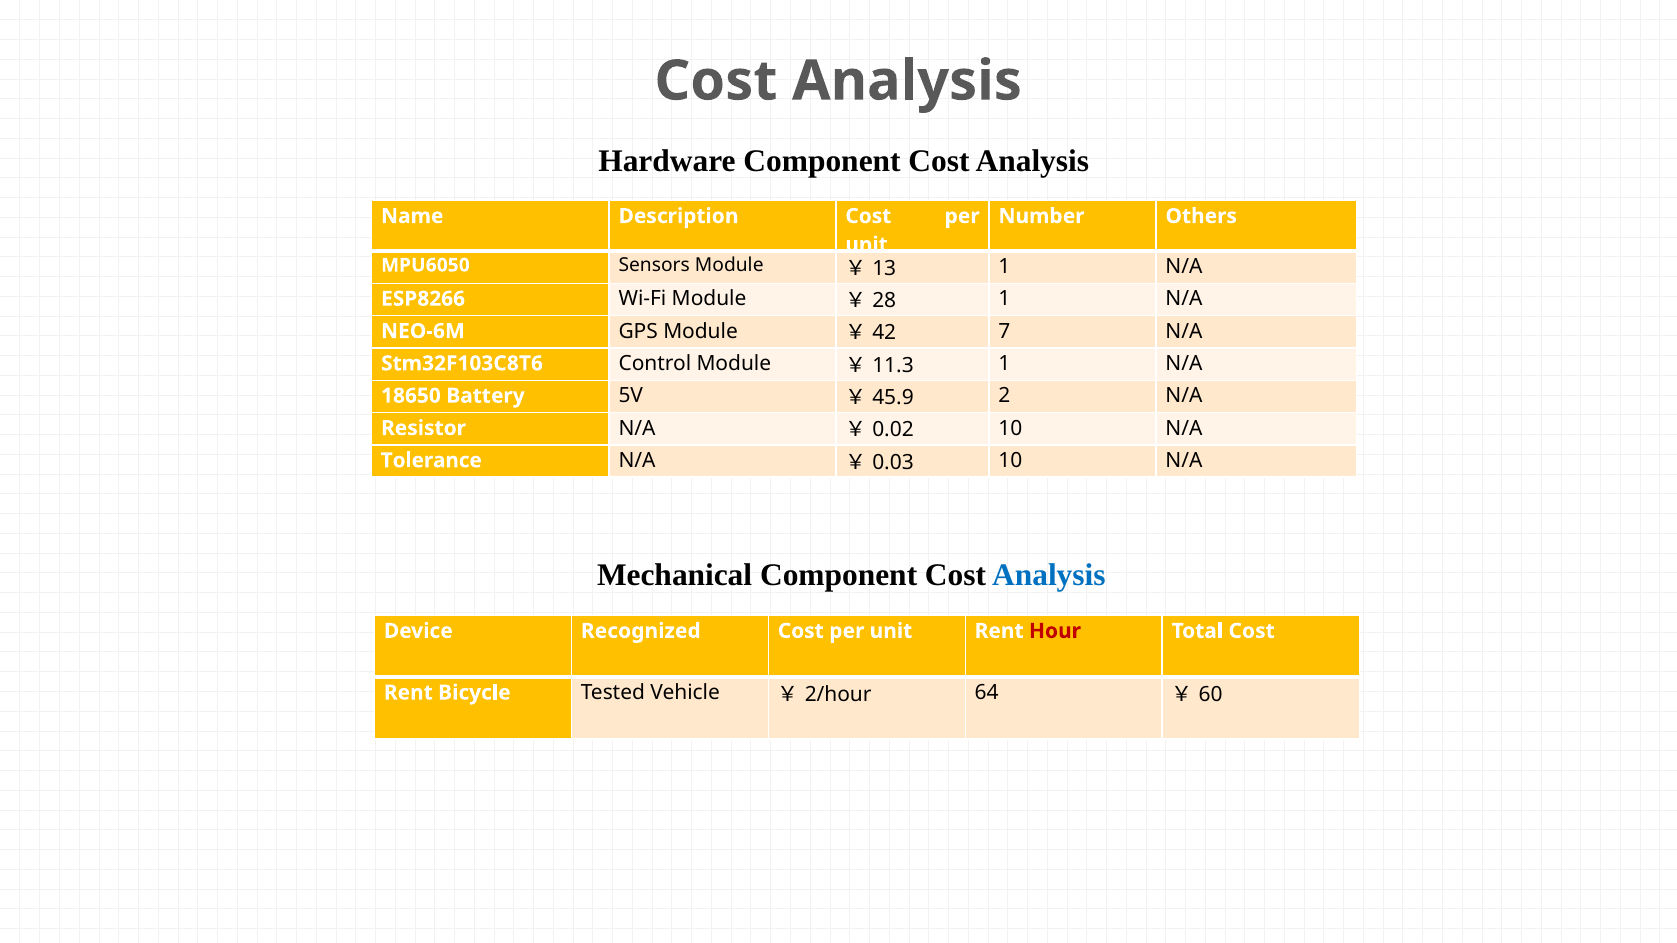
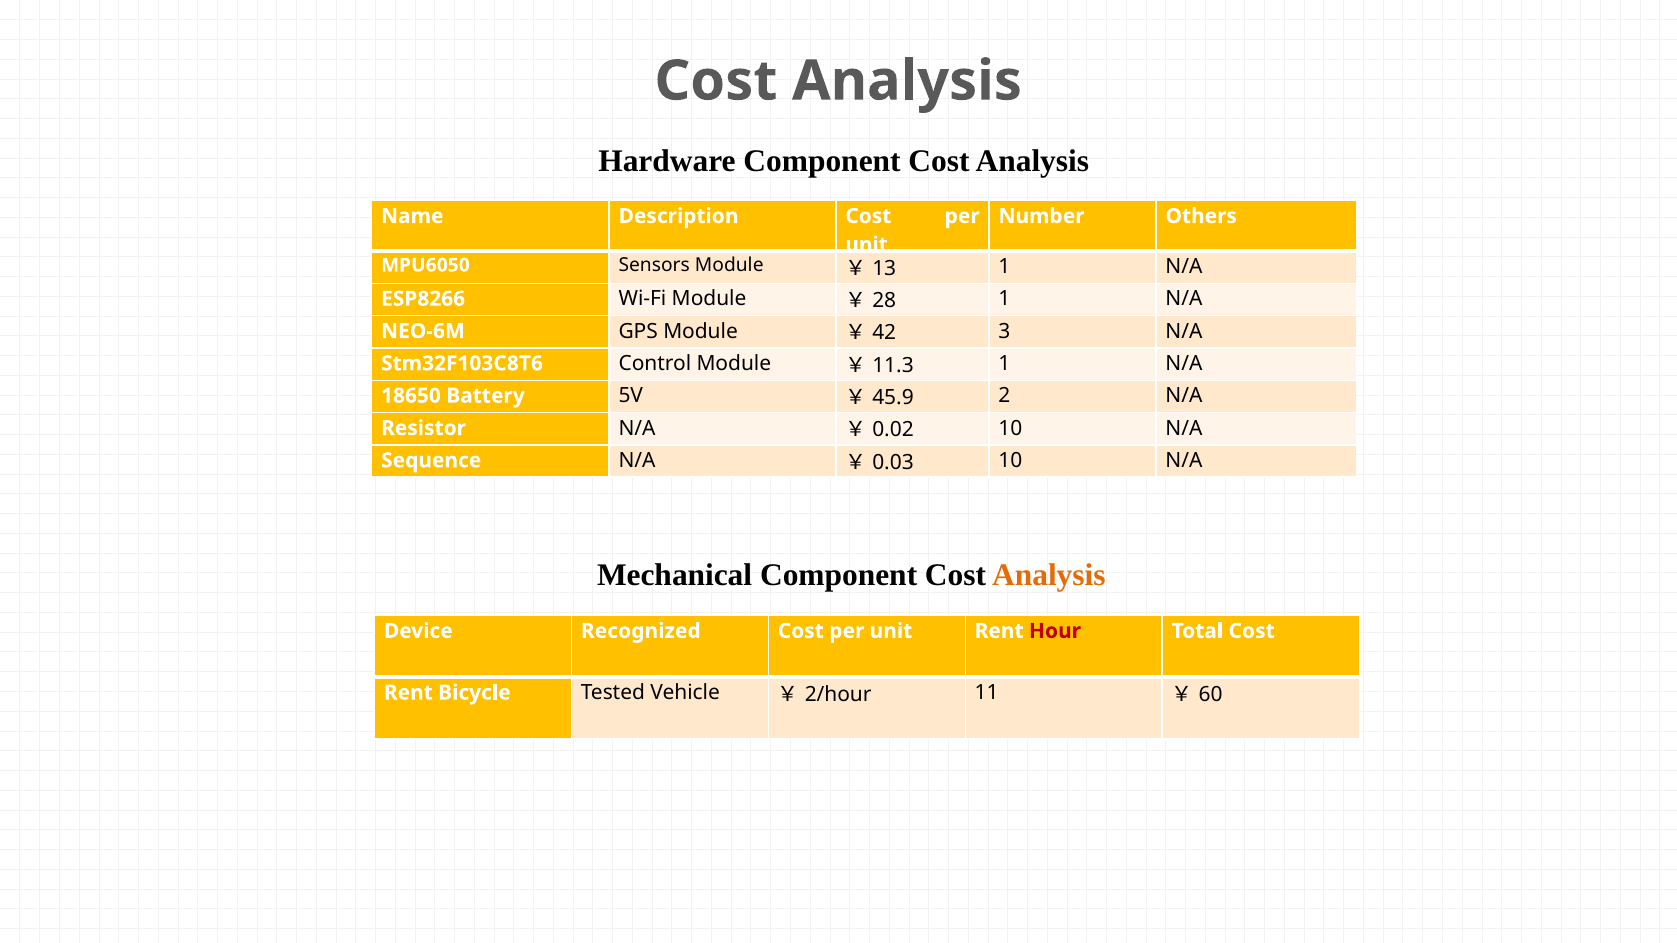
7: 7 -> 3 (1004, 331)
Tolerance: Tolerance -> Sequence (431, 461)
Analysis colour: blue -> orange (1049, 576)
64: 64 -> 11 (987, 693)
